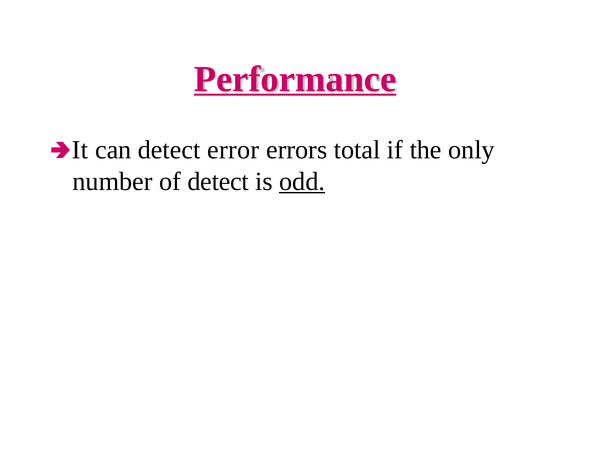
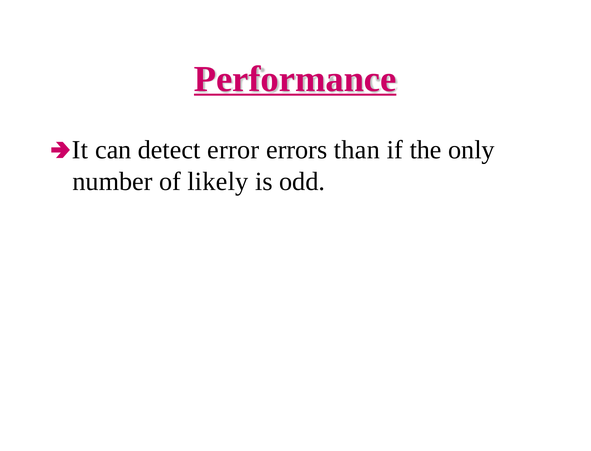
total: total -> than (357, 150)
of detect: detect -> likely (218, 181)
odd underline: present -> none (302, 181)
